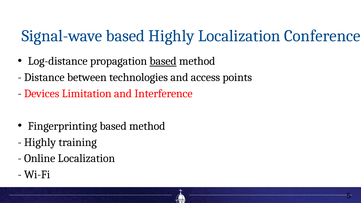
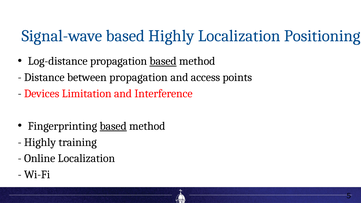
Conference: Conference -> Positioning (322, 36)
between technologies: technologies -> propagation (138, 77)
based underline: none -> present (113, 126)
